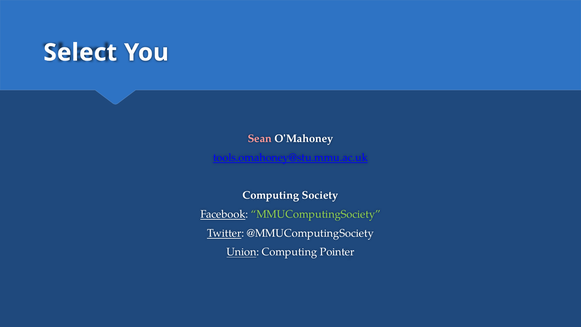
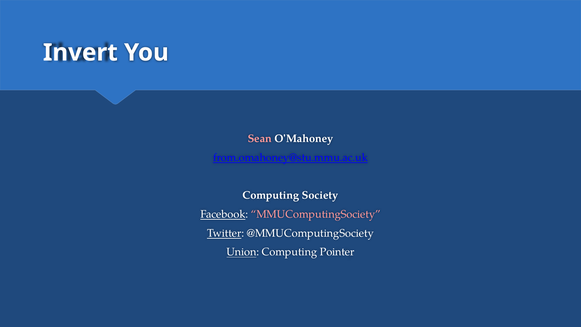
Select: Select -> Invert (80, 53)
tools.omahoney@stu.mmu.ac.uk: tools.omahoney@stu.mmu.ac.uk -> from.omahoney@stu.mmu.ac.uk (290, 157)
MMUComputingSociety colour: light green -> pink (316, 214)
